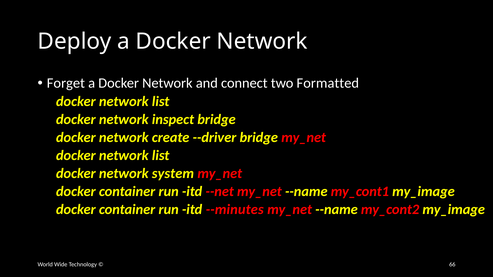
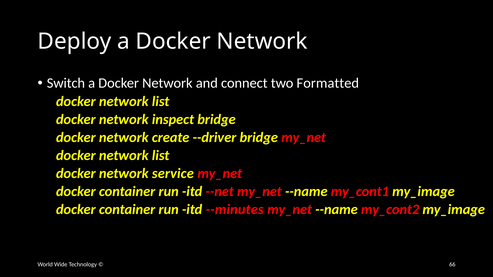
Forget: Forget -> Switch (66, 83)
system: system -> service (173, 174)
